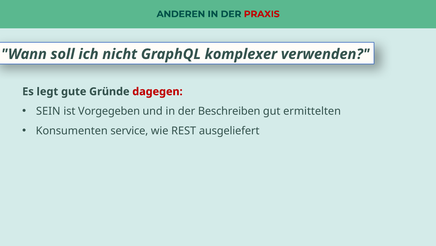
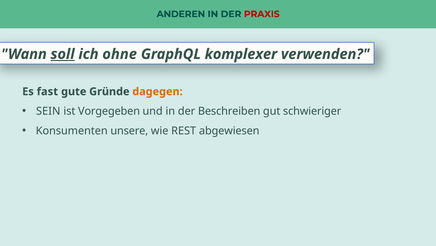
soll underline: none -> present (63, 54)
nicht: nicht -> ohne (120, 54)
legt: legt -> fast (47, 91)
dagegen colour: red -> orange (157, 91)
ermittelten: ermittelten -> schwieriger (312, 111)
service: service -> unsere (129, 131)
ausgeliefert: ausgeliefert -> abgewiesen (229, 131)
